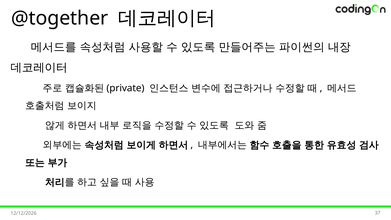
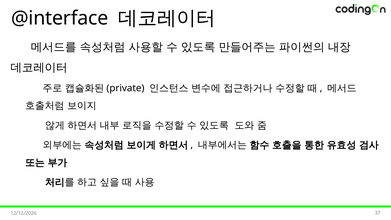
@together: @together -> @interface (60, 18)
